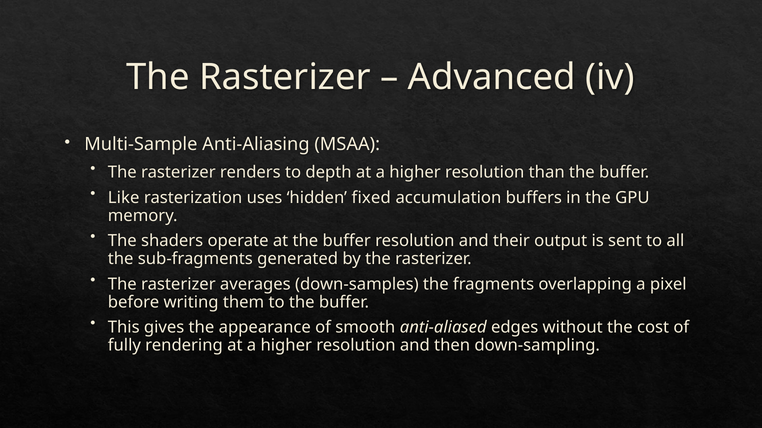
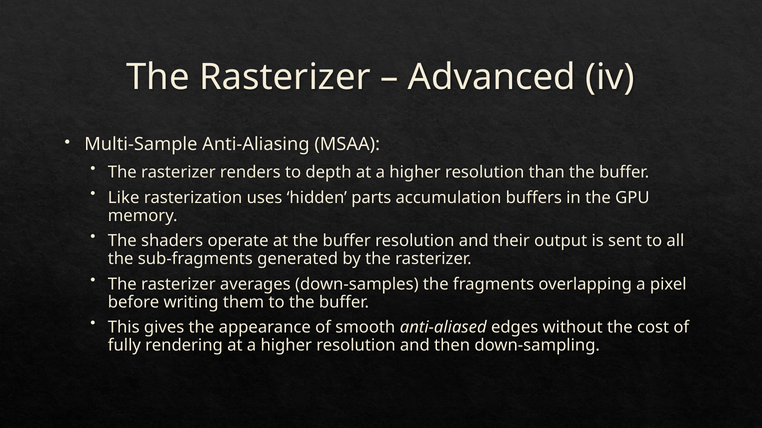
fixed: fixed -> parts (371, 198)
